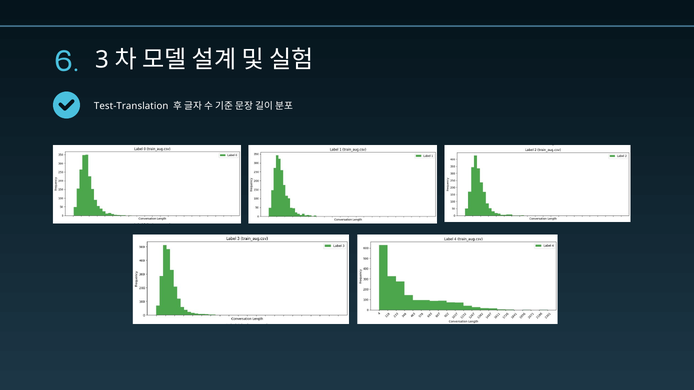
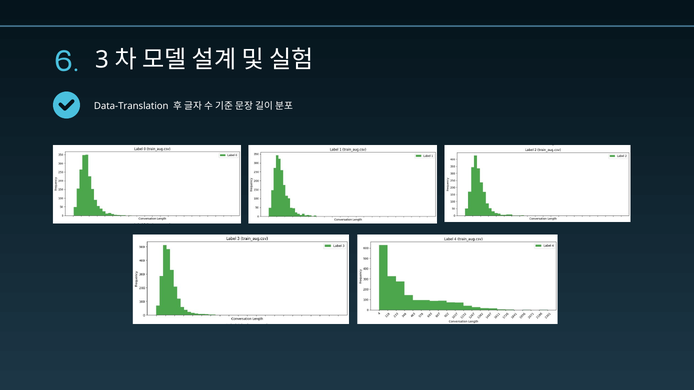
Test-Translation: Test-Translation -> Data-Translation (131, 106)
